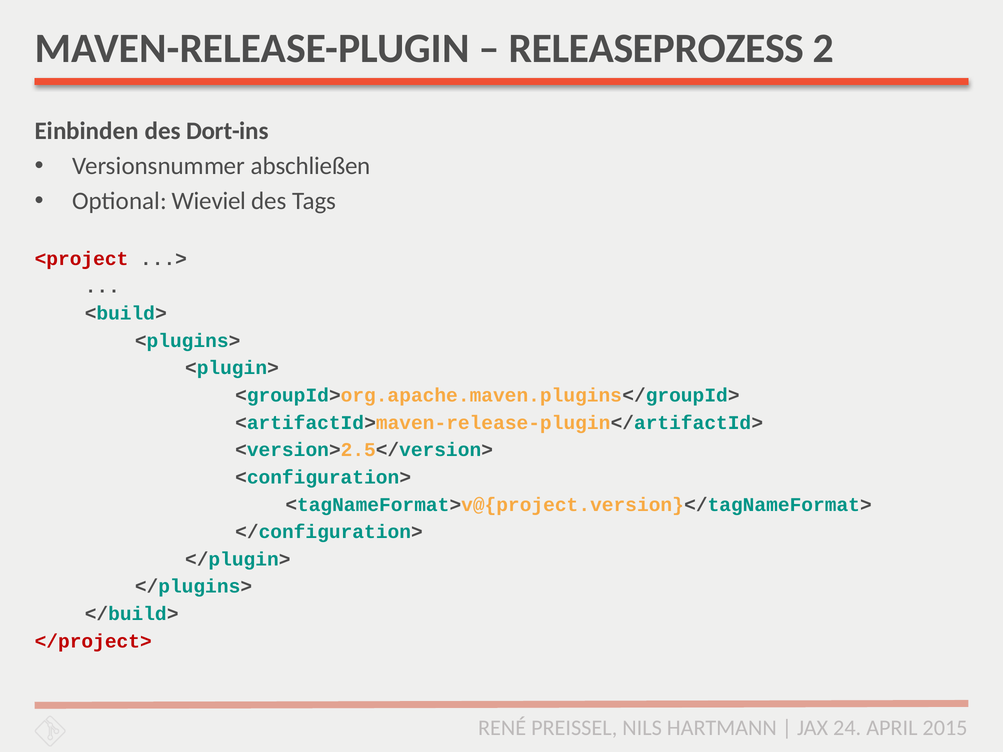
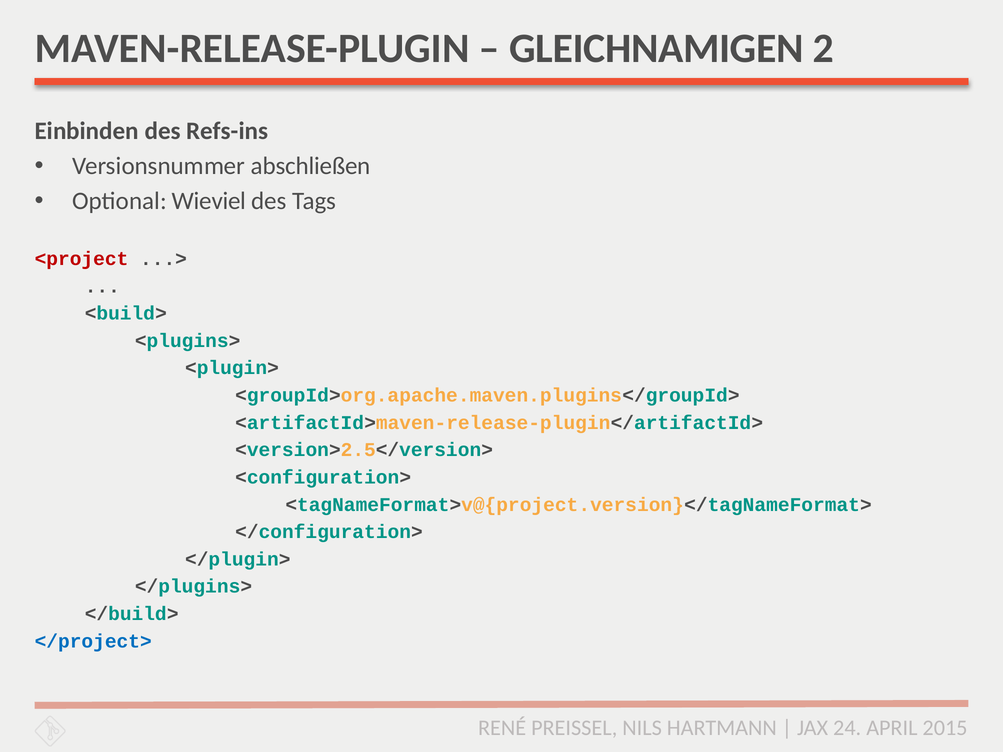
RELEASEPROZESS: RELEASEPROZESS -> GLEICHNAMIGEN (656, 48)
Dort-ins: Dort-ins -> Refs-ins (227, 131)
</project> colour: red -> blue (93, 641)
